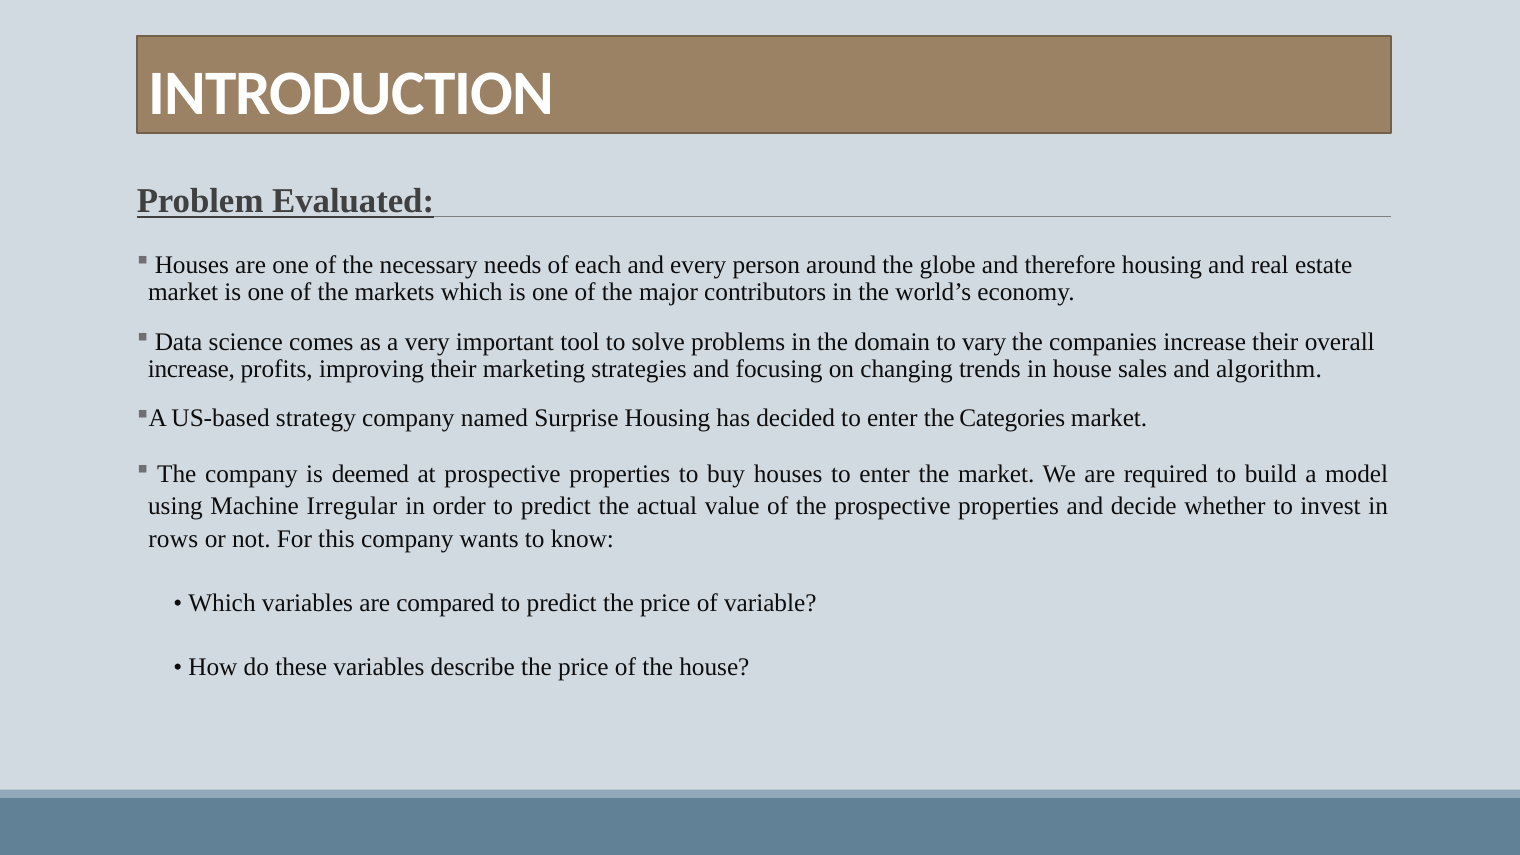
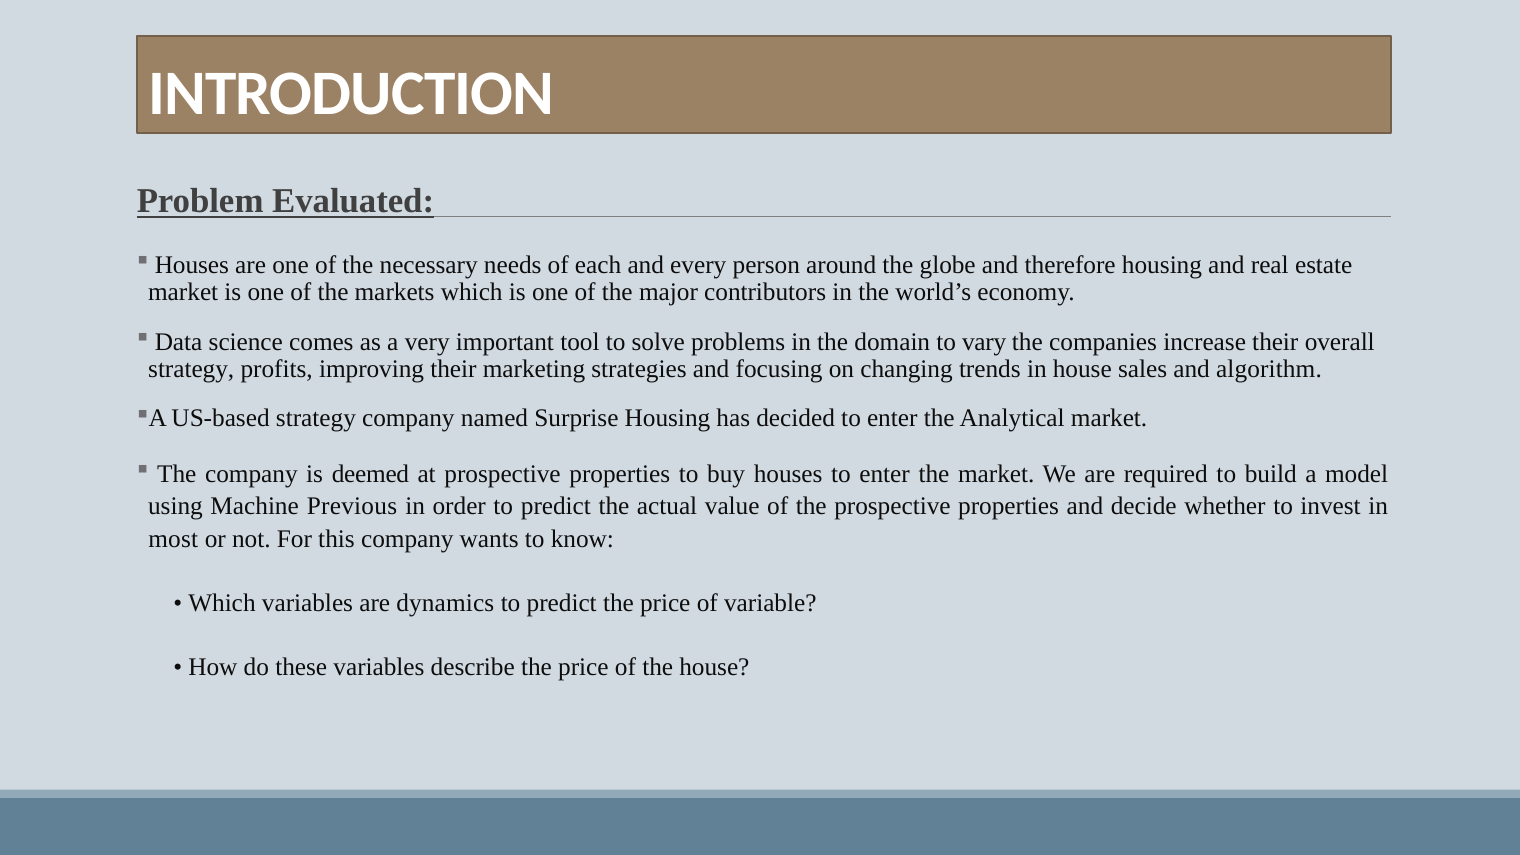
increase: increase -> strategy (191, 369)
Categories: Categories -> Analytical (1012, 419)
Irregular: Irregular -> Previous (352, 506)
rows: rows -> most (173, 539)
compared: compared -> dynamics (445, 603)
